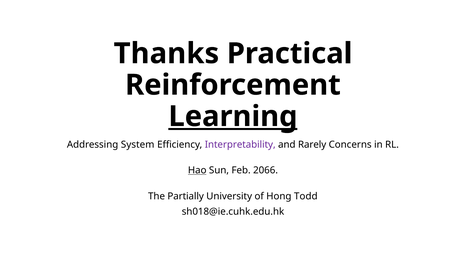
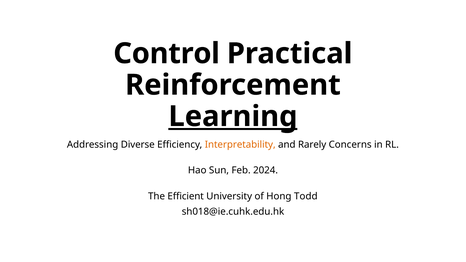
Thanks: Thanks -> Control (167, 54)
System: System -> Diverse (138, 145)
Interpretability colour: purple -> orange (240, 145)
Hao underline: present -> none (197, 170)
2066: 2066 -> 2024 (266, 170)
Partially: Partially -> Efficient (186, 196)
